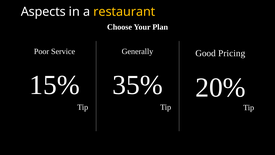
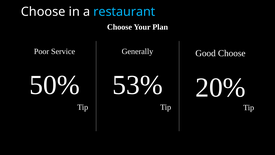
Aspects: Aspects -> Choose (43, 12)
restaurant colour: yellow -> light blue (124, 12)
Good Pricing: Pricing -> Choose (232, 53)
15%: 15% -> 50% (55, 85)
35%: 35% -> 53% (138, 85)
